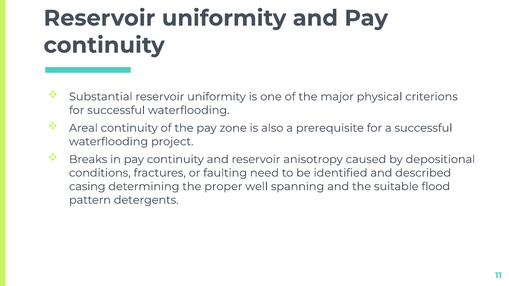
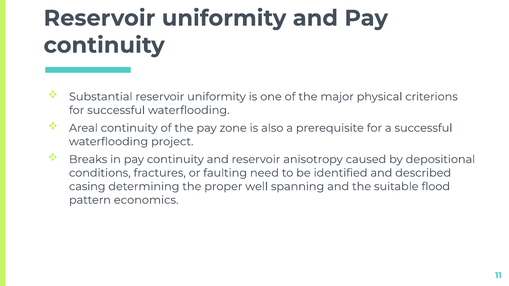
detergents: detergents -> economics (146, 200)
